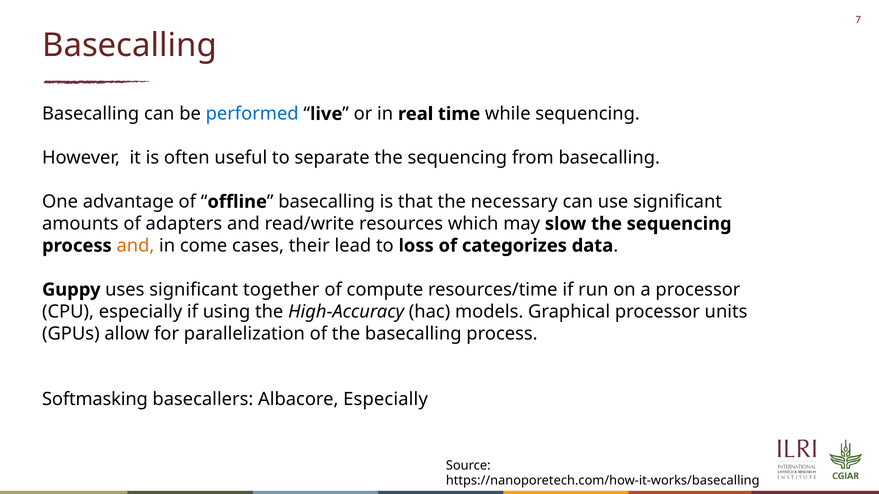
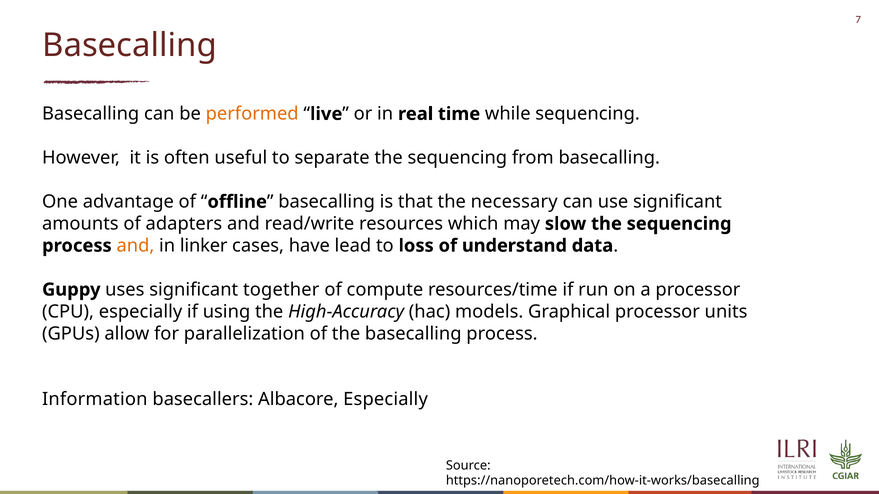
performed colour: blue -> orange (252, 114)
come: come -> linker (204, 246)
their: their -> have (309, 246)
categorizes: categorizes -> understand (514, 246)
Softmasking: Softmasking -> Information (95, 400)
